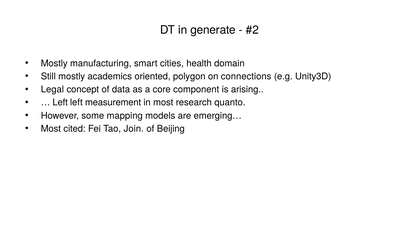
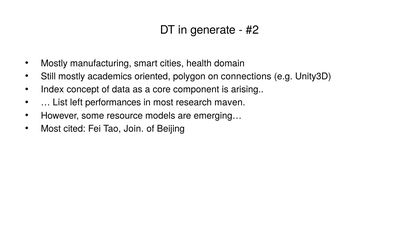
Legal: Legal -> Index (52, 89)
Left: Left -> List (60, 102)
measurement: measurement -> performances (113, 102)
quanto: quanto -> maven (230, 102)
mapping: mapping -> resource (125, 115)
